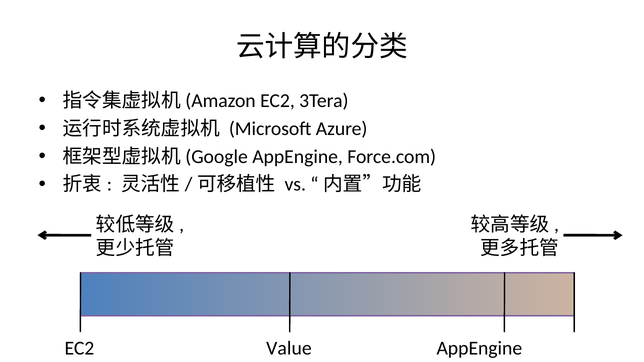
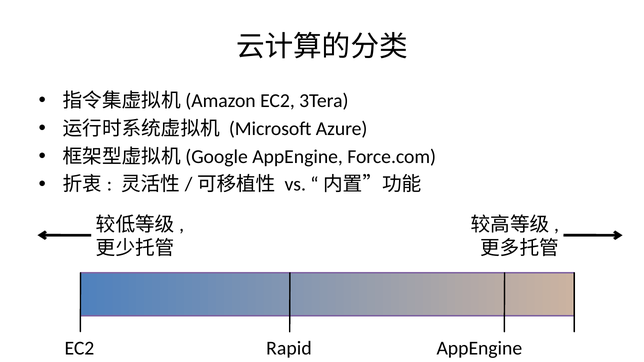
Value: Value -> Rapid (289, 348)
